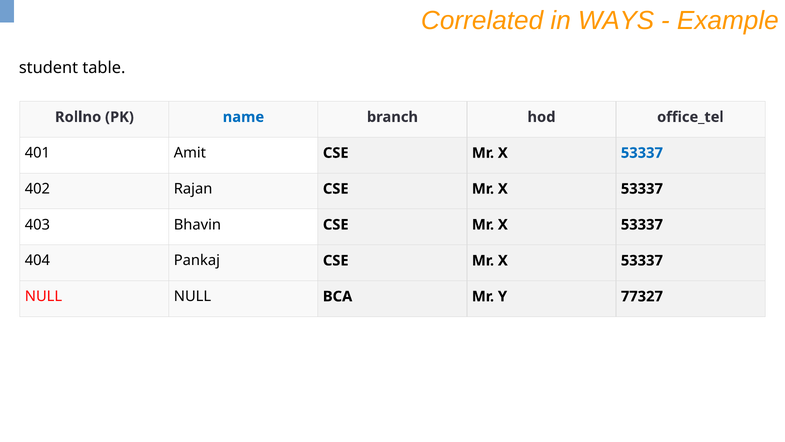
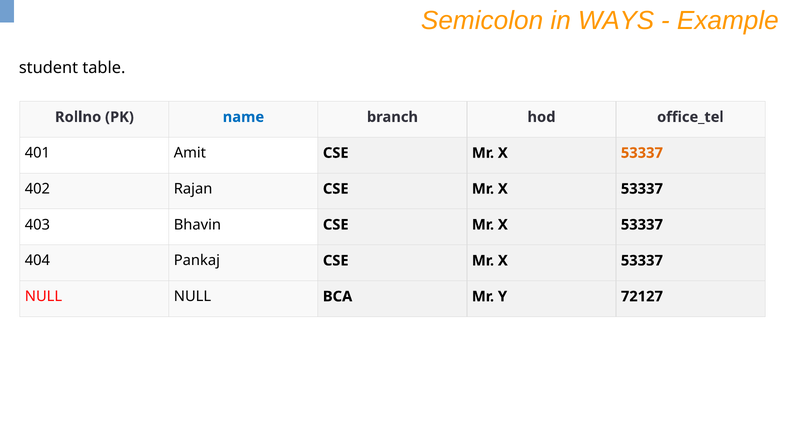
Correlated: Correlated -> Semicolon (482, 20)
53337 colour: blue -> orange (642, 153)
77327: 77327 -> 72127 (642, 296)
